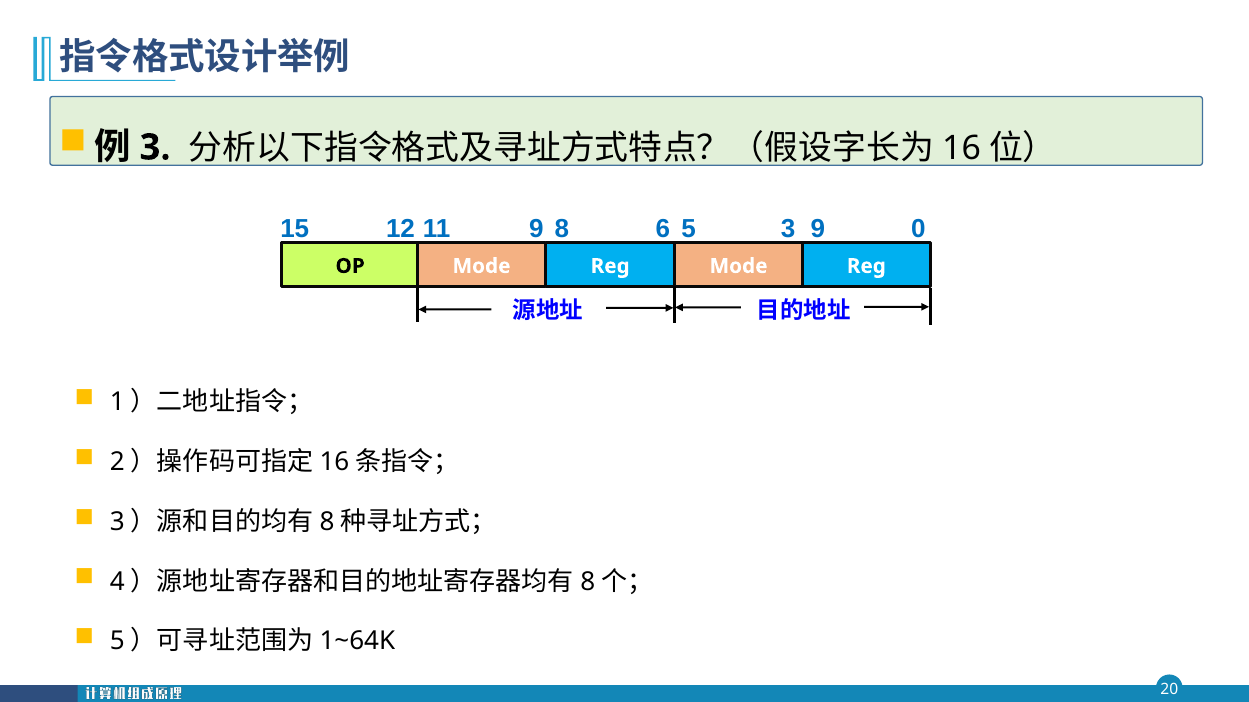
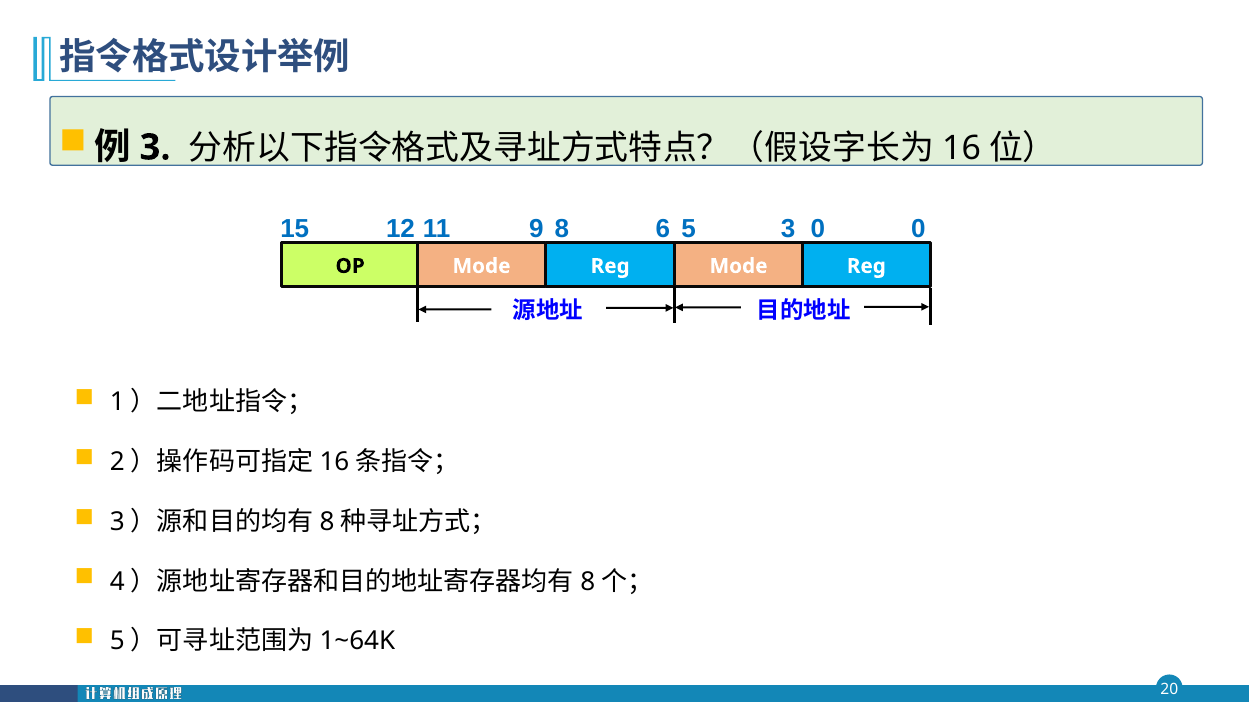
3 9: 9 -> 0 (818, 229)
